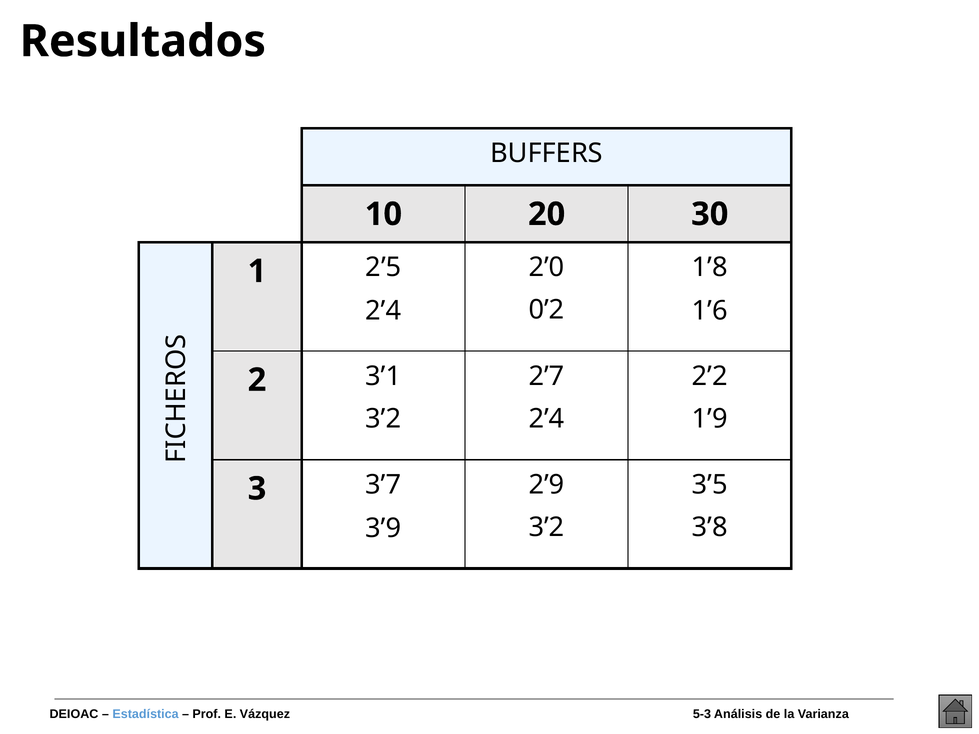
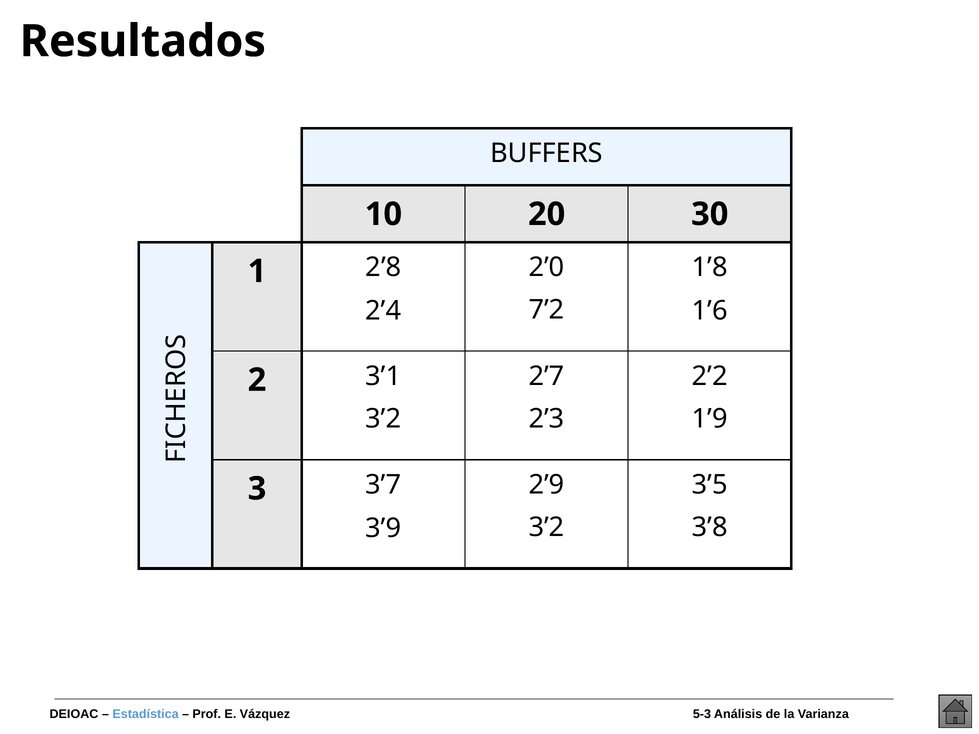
2’5: 2’5 -> 2’8 (383, 267)
0’2: 0’2 -> 7’2 (547, 310)
2’4: 2’4 -> 2’3 (547, 419)
